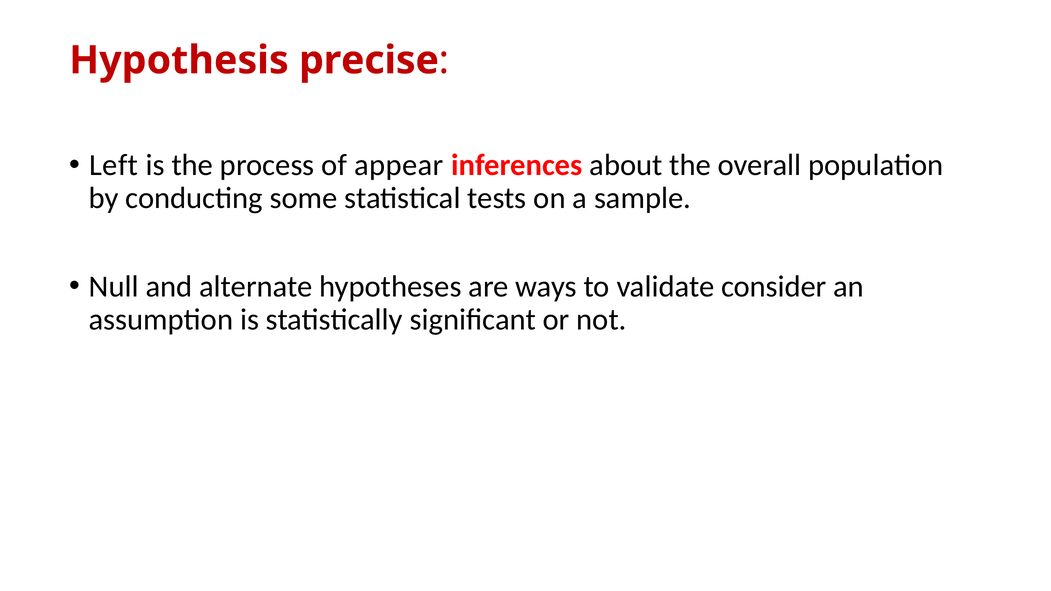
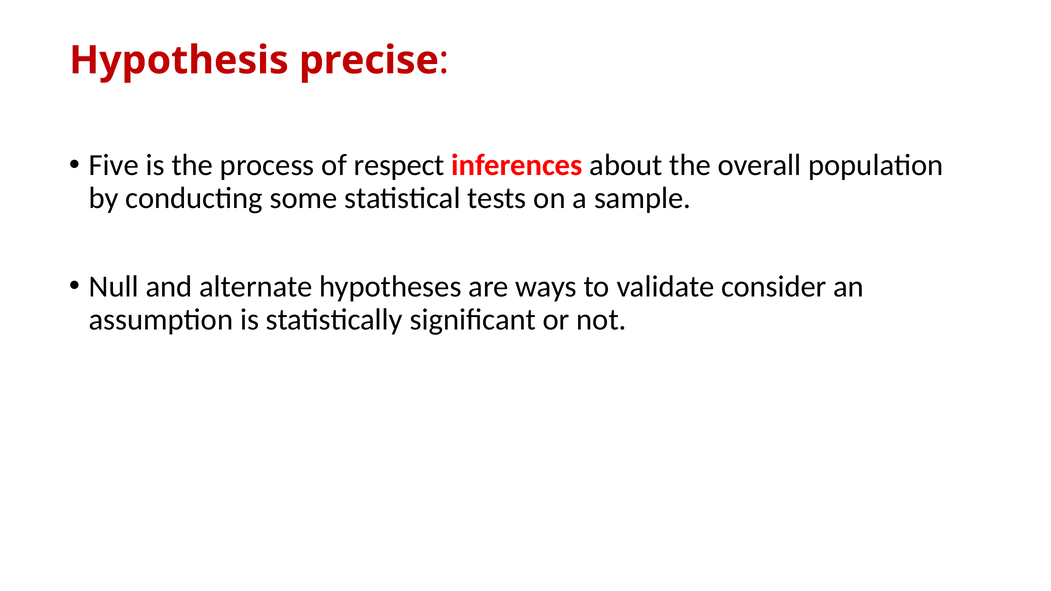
Left: Left -> Five (114, 165)
appear: appear -> respect (399, 165)
